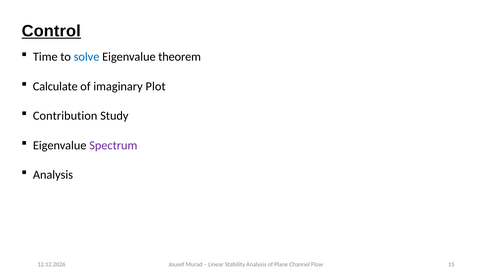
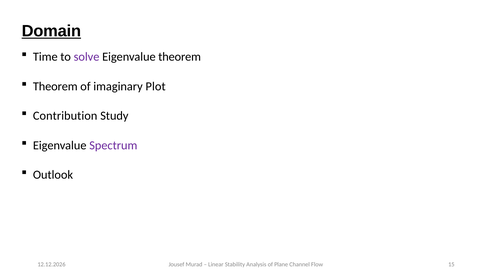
Control: Control -> Domain (51, 31)
solve colour: blue -> purple (87, 57)
Calculate: Calculate -> Theorem (55, 86)
Analysis: Analysis -> Outlook (53, 175)
